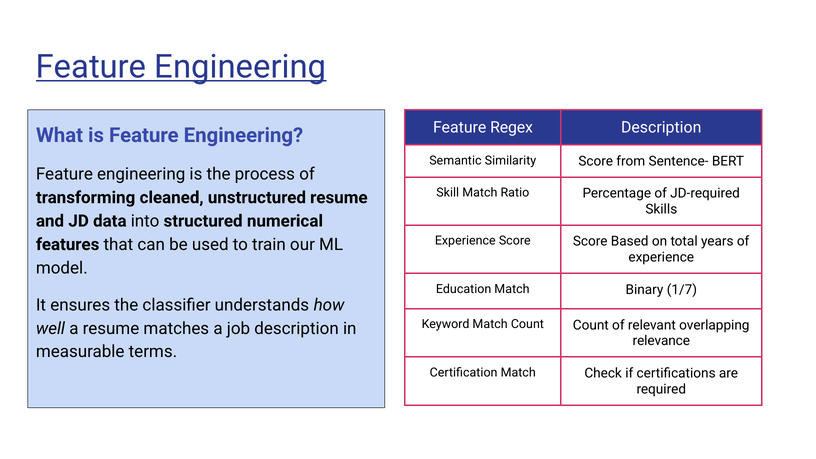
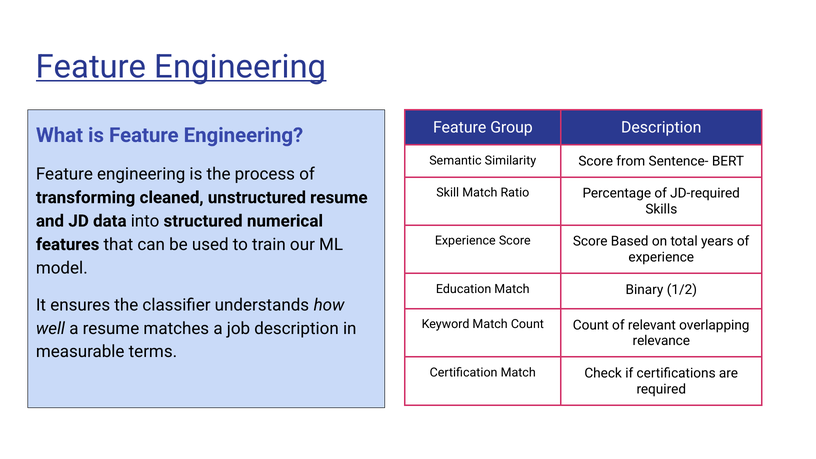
Regex: Regex -> Group (512, 127)
1/7: 1/7 -> 1/2 (682, 290)
